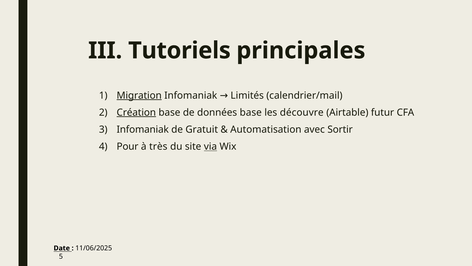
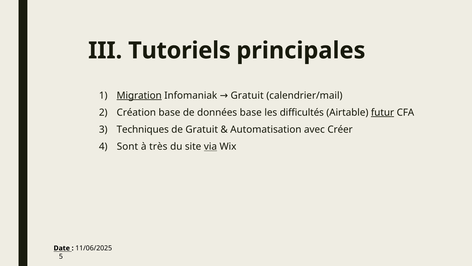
Infomaniak Limités: Limités -> Gratuit (247, 95)
Création underline: present -> none (136, 112)
découvre: découvre -> difficultés (302, 112)
futur underline: none -> present (383, 112)
Infomaniak: Infomaniak -> Techniques (143, 129)
Sortir: Sortir -> Créer (340, 129)
Pour: Pour -> Sont (127, 146)
